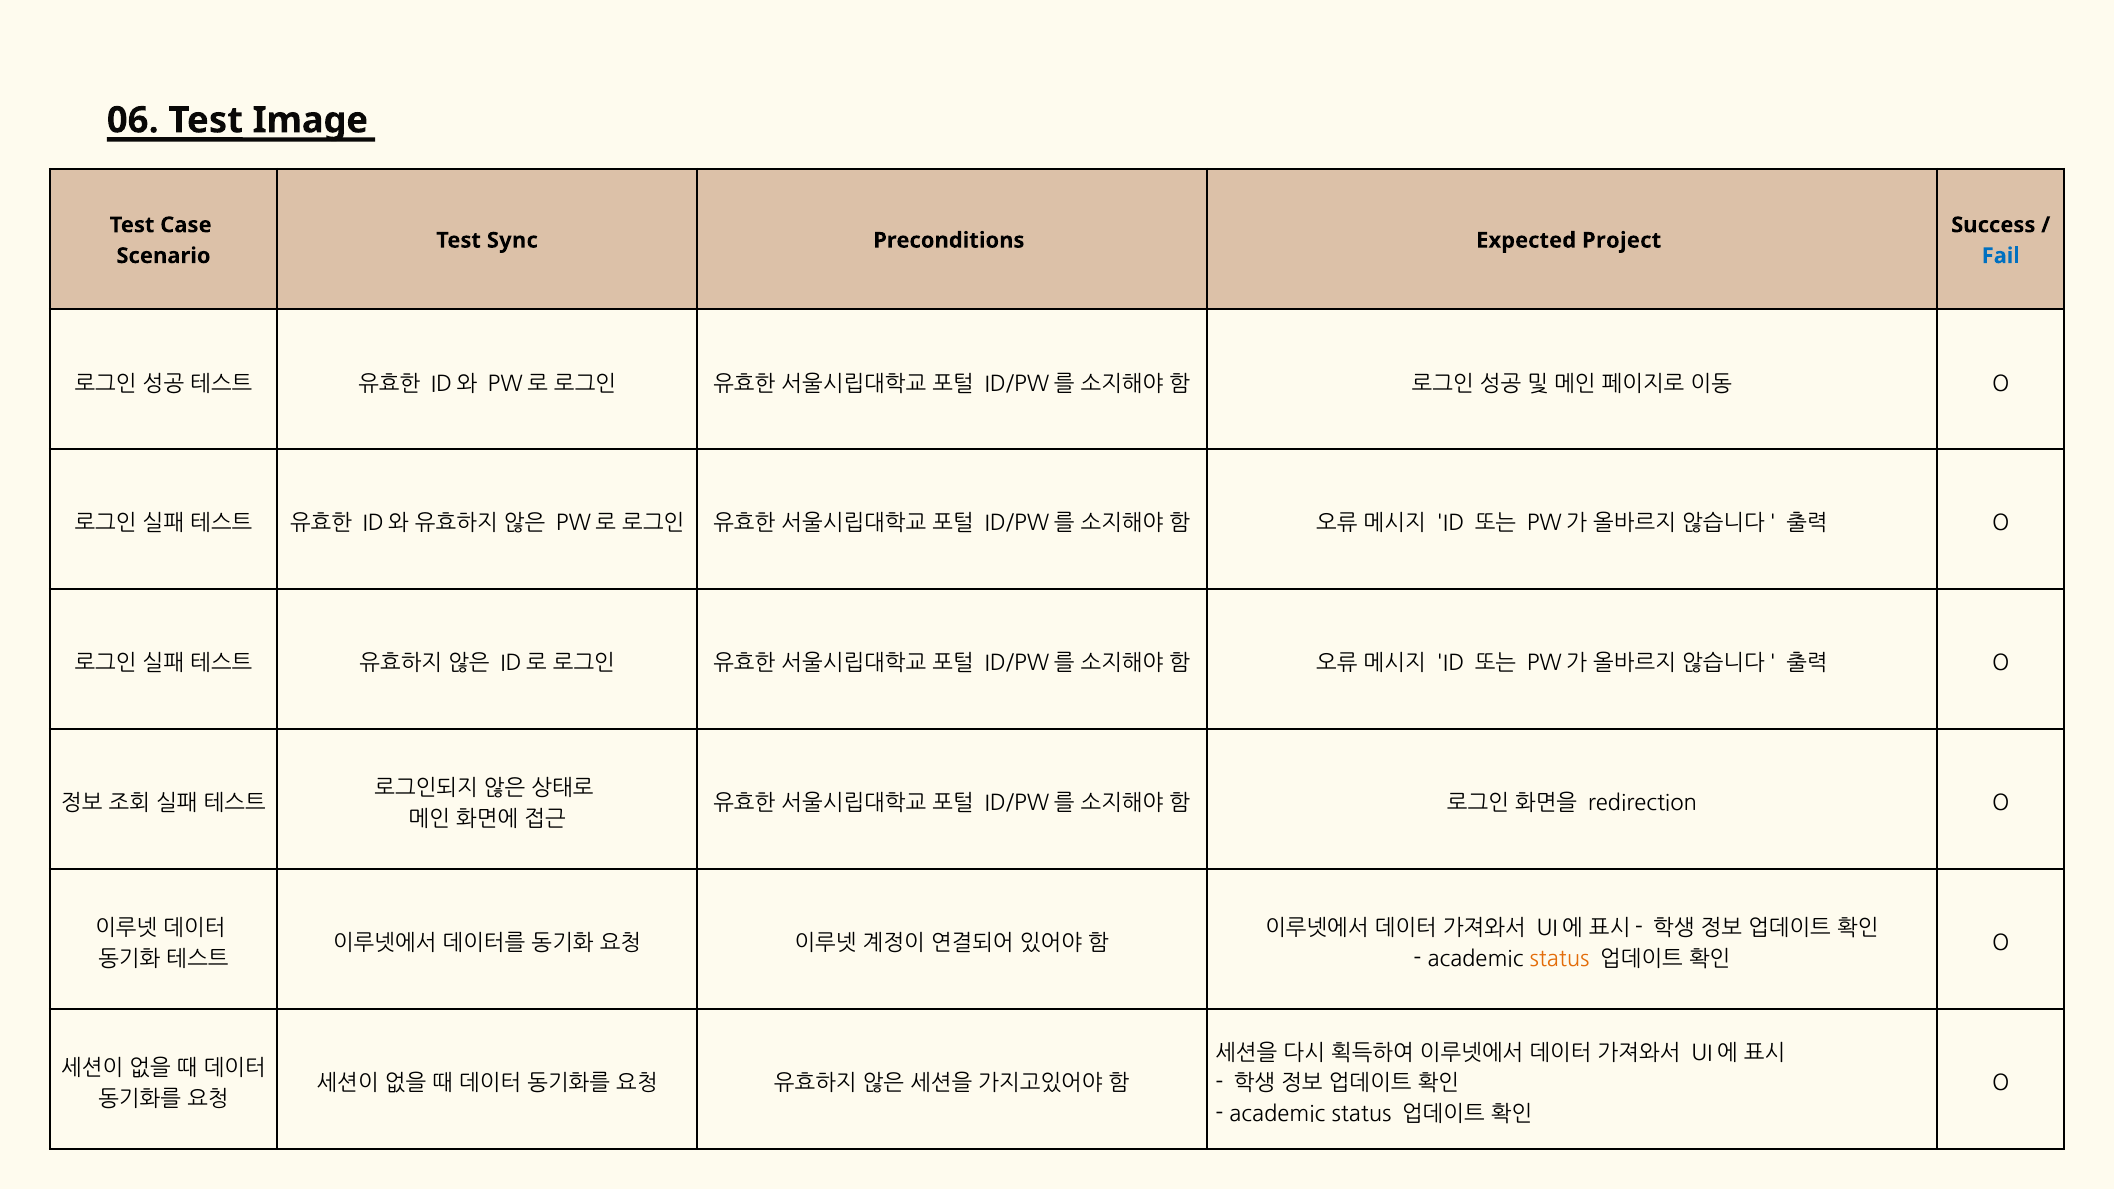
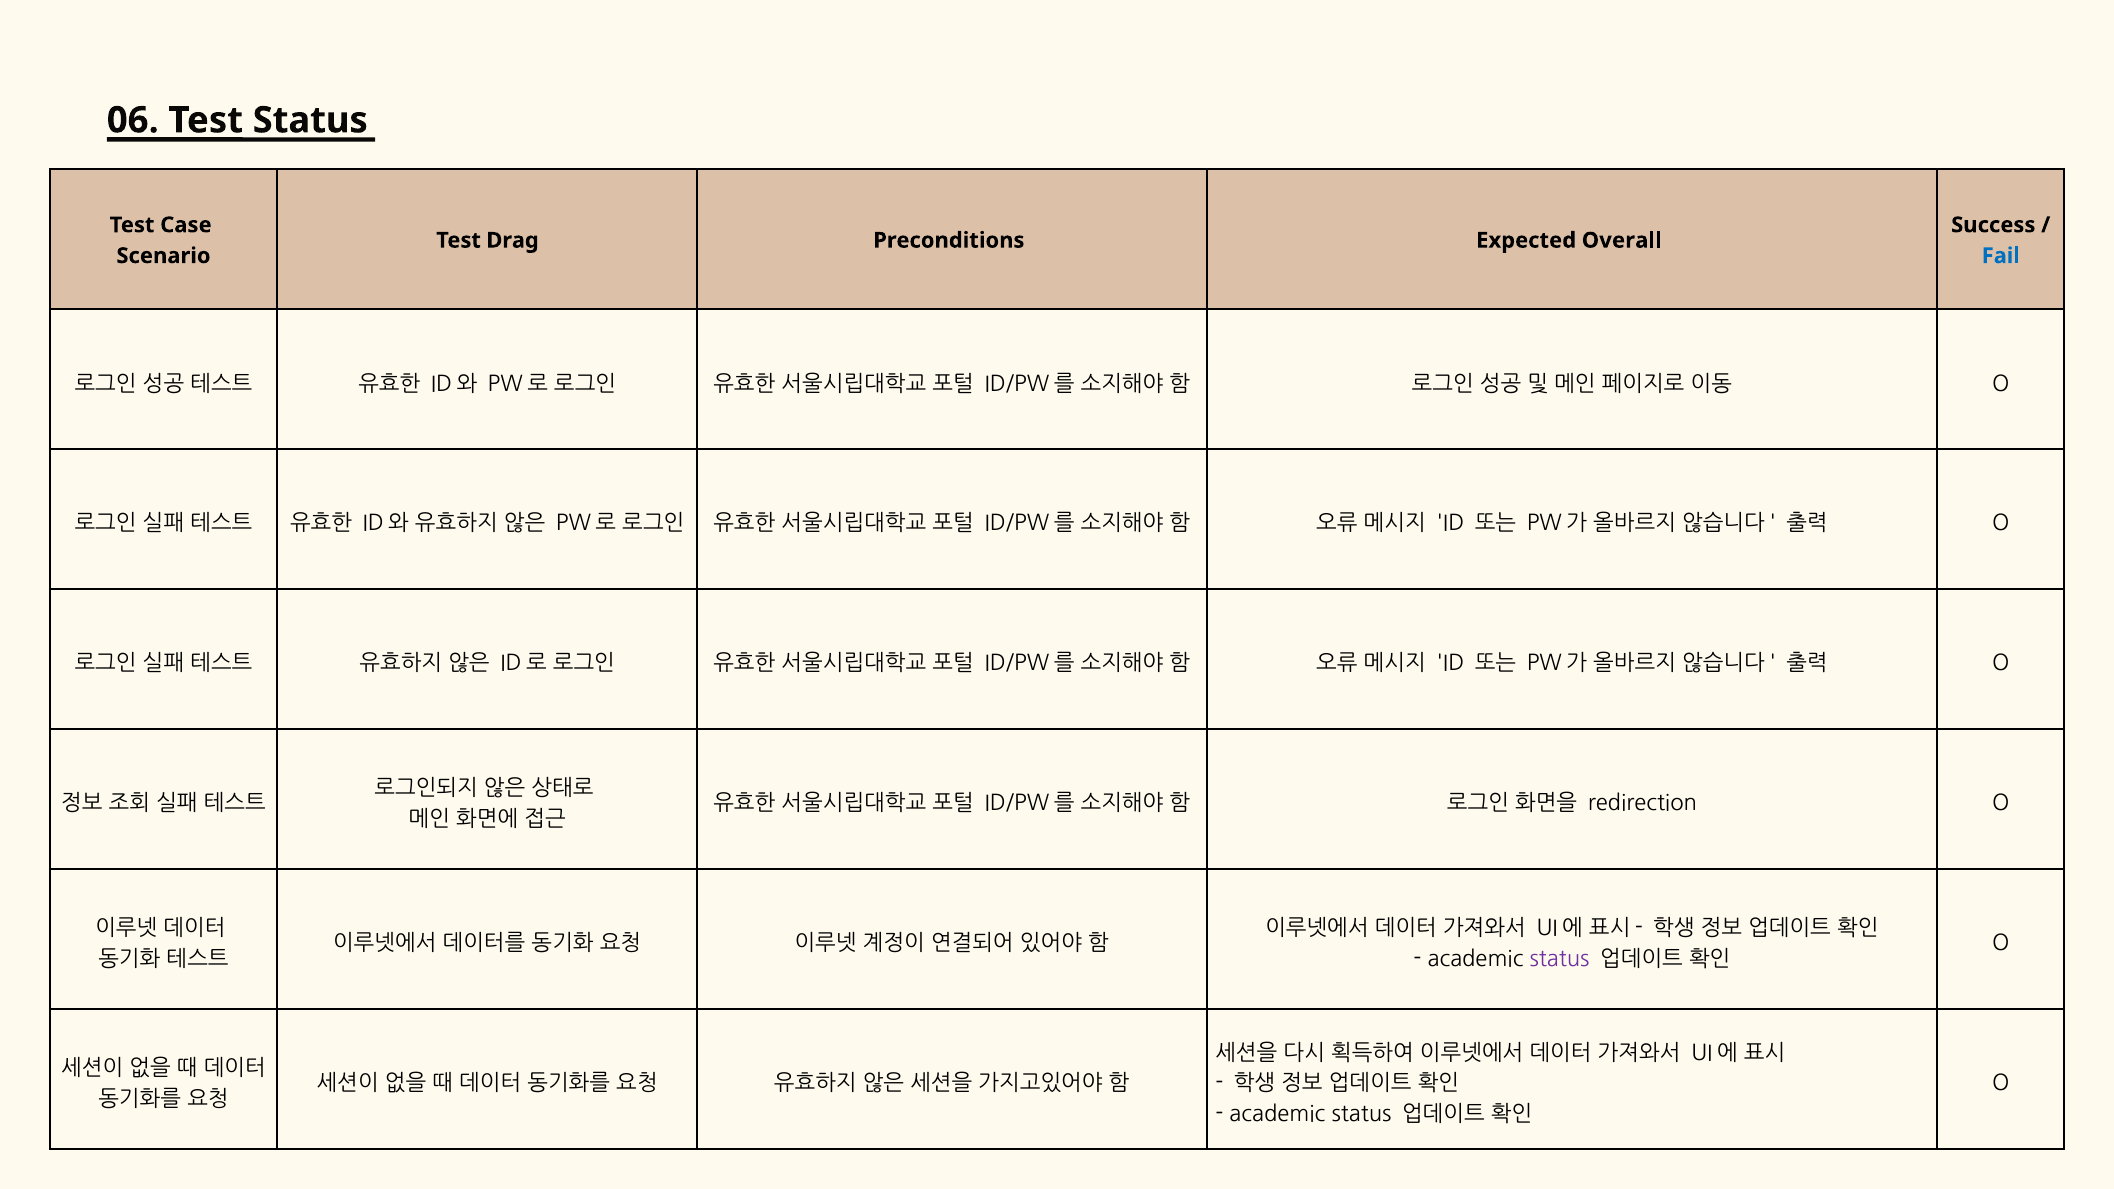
Test Image: Image -> Status (310, 120)
Sync: Sync -> Drag (513, 240)
Project: Project -> Overall (1622, 240)
status colour: orange -> purple (1560, 959)
